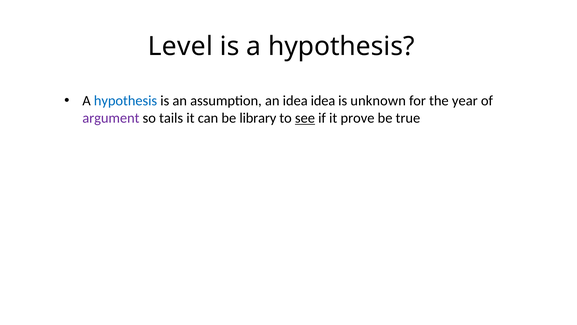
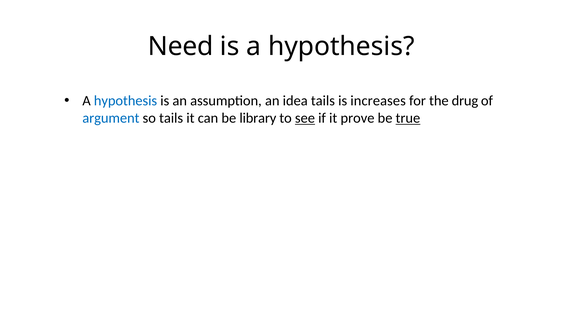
Level: Level -> Need (181, 46)
idea idea: idea -> tails (323, 101)
unknown: unknown -> increases (378, 101)
year: year -> drug (465, 101)
argument colour: purple -> blue (111, 118)
true underline: none -> present (408, 118)
